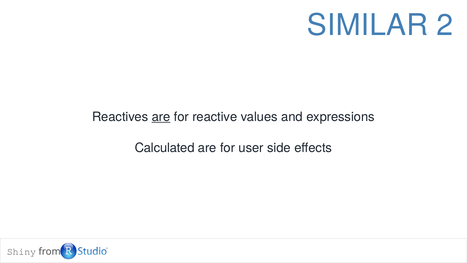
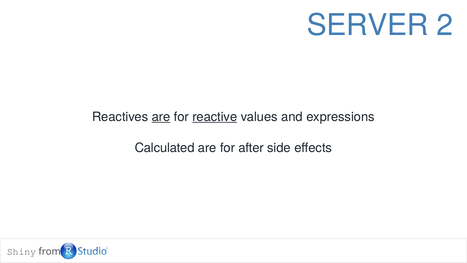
SIMILAR: SIMILAR -> SERVER (368, 25)
reactive underline: none -> present (215, 117)
user: user -> after (251, 148)
